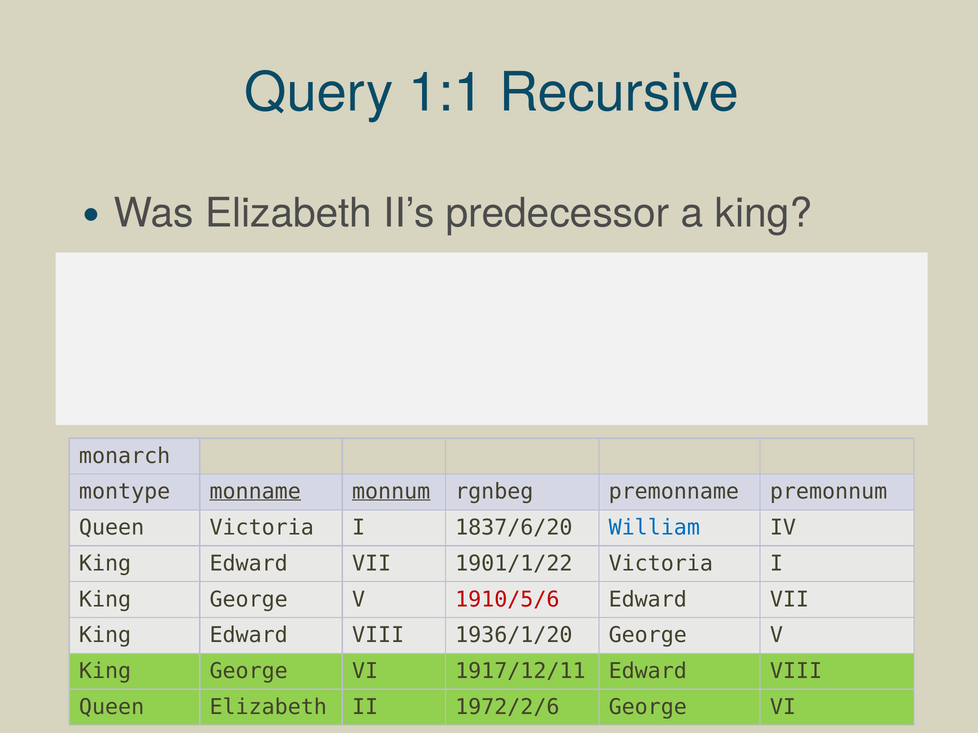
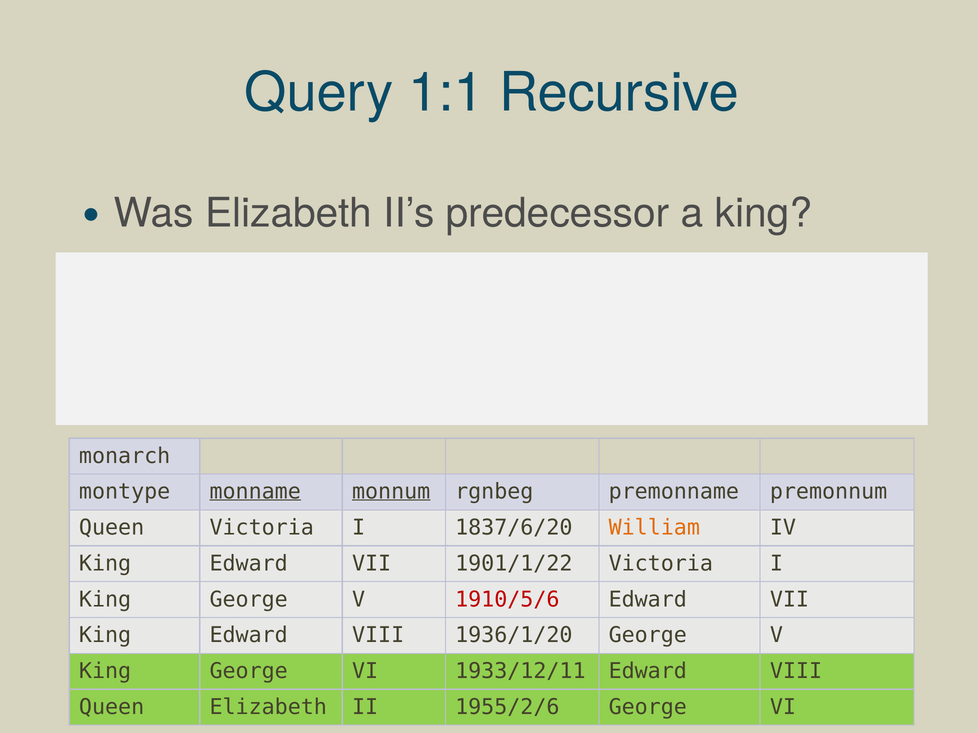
William colour: blue -> orange (654, 528)
1917/12/11: 1917/12/11 -> 1933/12/11 (520, 672)
1972/2/6: 1972/2/6 -> 1955/2/6 (507, 707)
